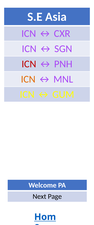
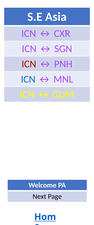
ICN colour: orange -> blue (28, 79)
